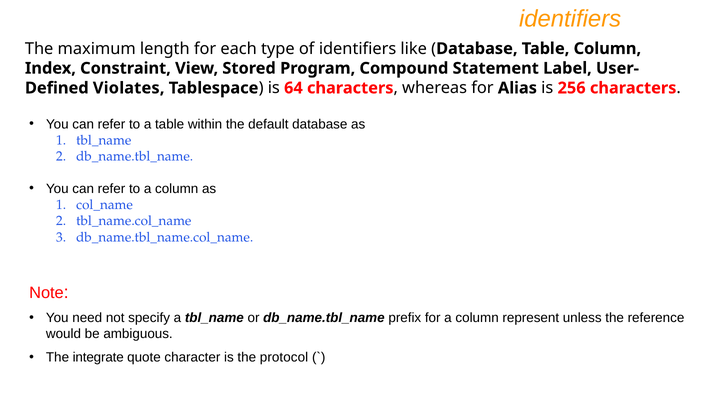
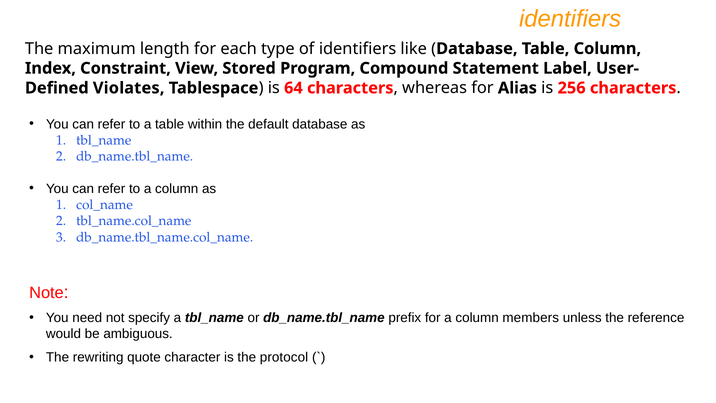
represent: represent -> members (531, 318)
integrate: integrate -> rewriting (98, 357)
